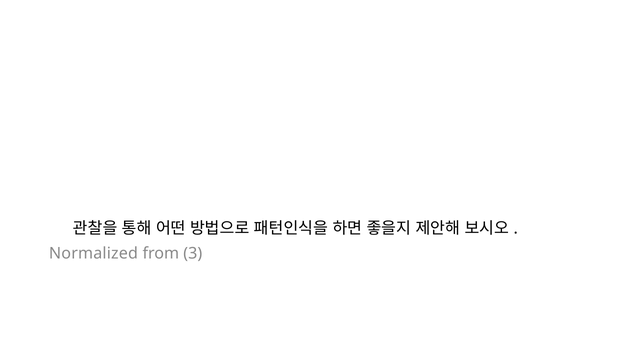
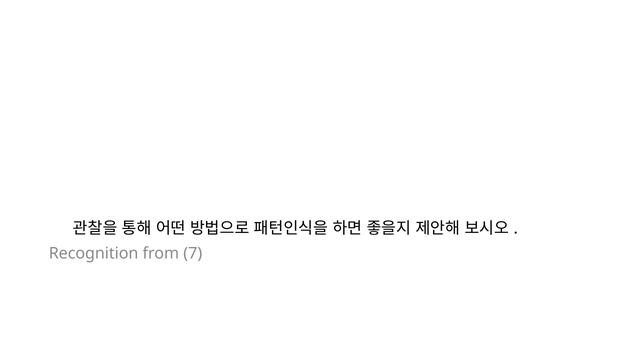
Normalized: Normalized -> Recognition (94, 253)
3: 3 -> 7 (193, 253)
